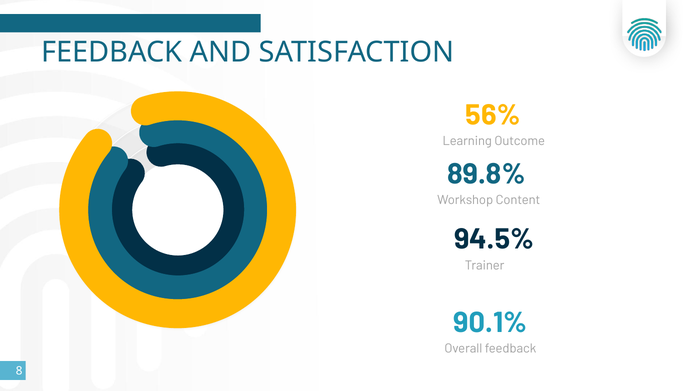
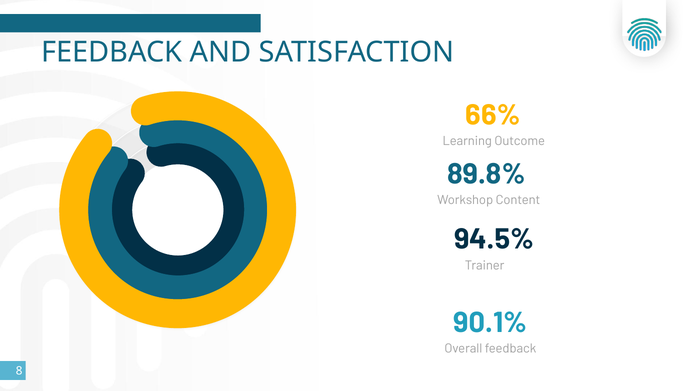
56%: 56% -> 66% (493, 115)
